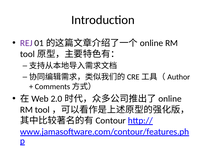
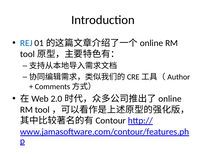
REJ colour: purple -> blue (26, 43)
